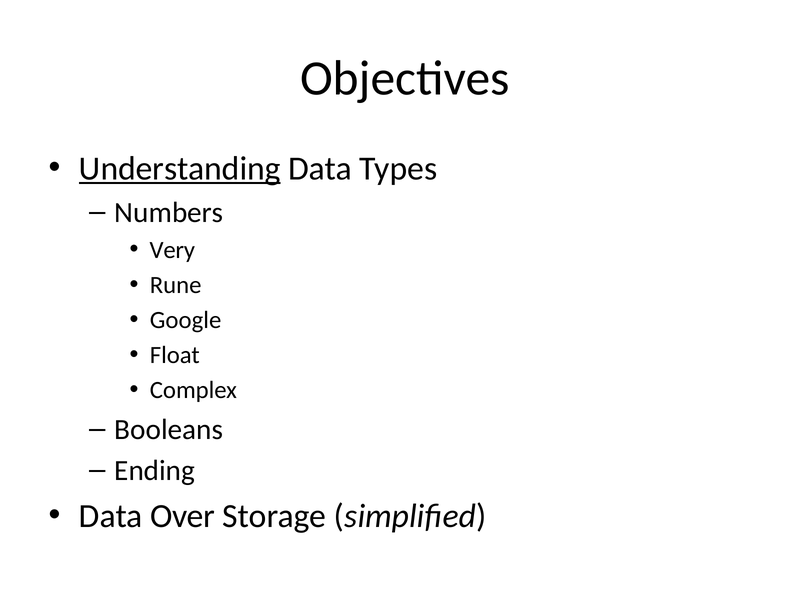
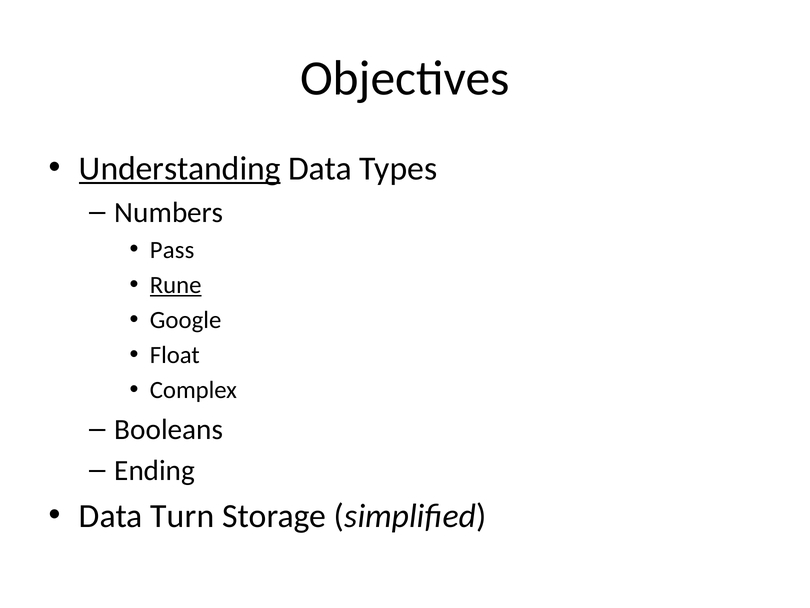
Very: Very -> Pass (172, 250)
Rune underline: none -> present (176, 285)
Over: Over -> Turn (182, 516)
